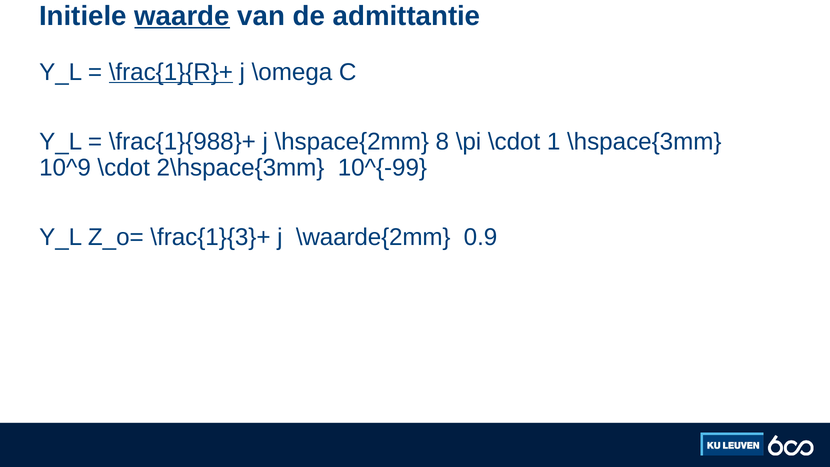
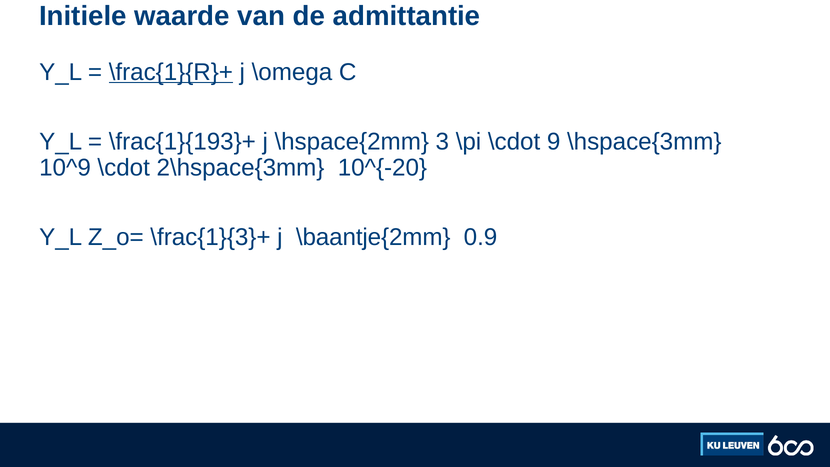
waarde underline: present -> none (182, 16)
\frac{1}{988}+: \frac{1}{988}+ -> \frac{1}{193}+ (182, 142)
8: 8 -> 3 (442, 142)
1: 1 -> 9 (554, 142)
10^{-99: 10^{-99 -> 10^{-20 (382, 168)
\waarde{2mm: \waarde{2mm -> \baantje{2mm (373, 237)
